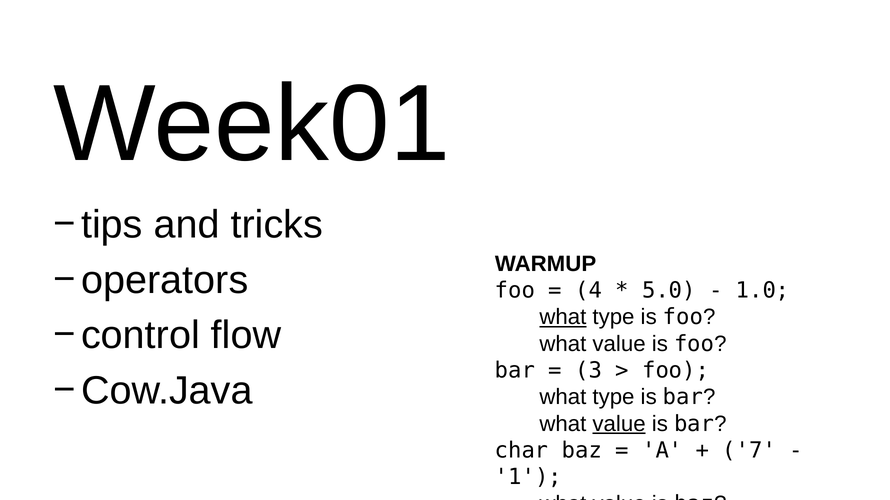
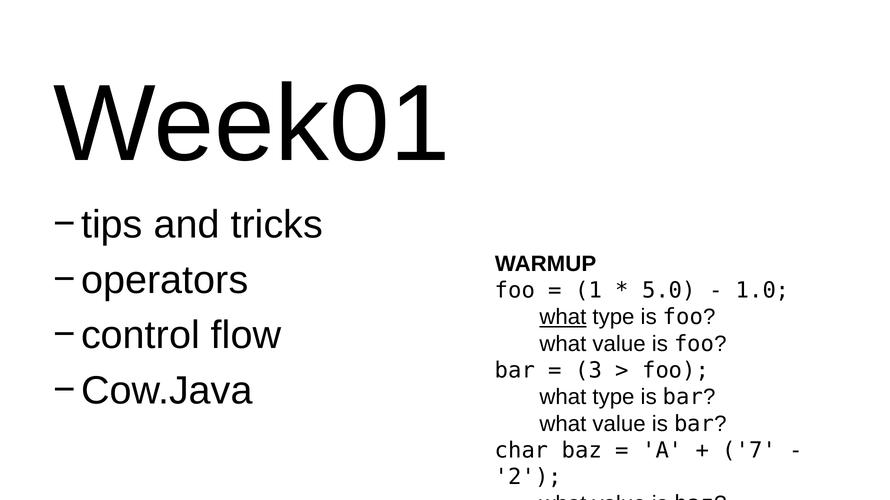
4: 4 -> 1 (589, 291)
value underline: present -> none (619, 424)
1: 1 -> 2 (528, 478)
